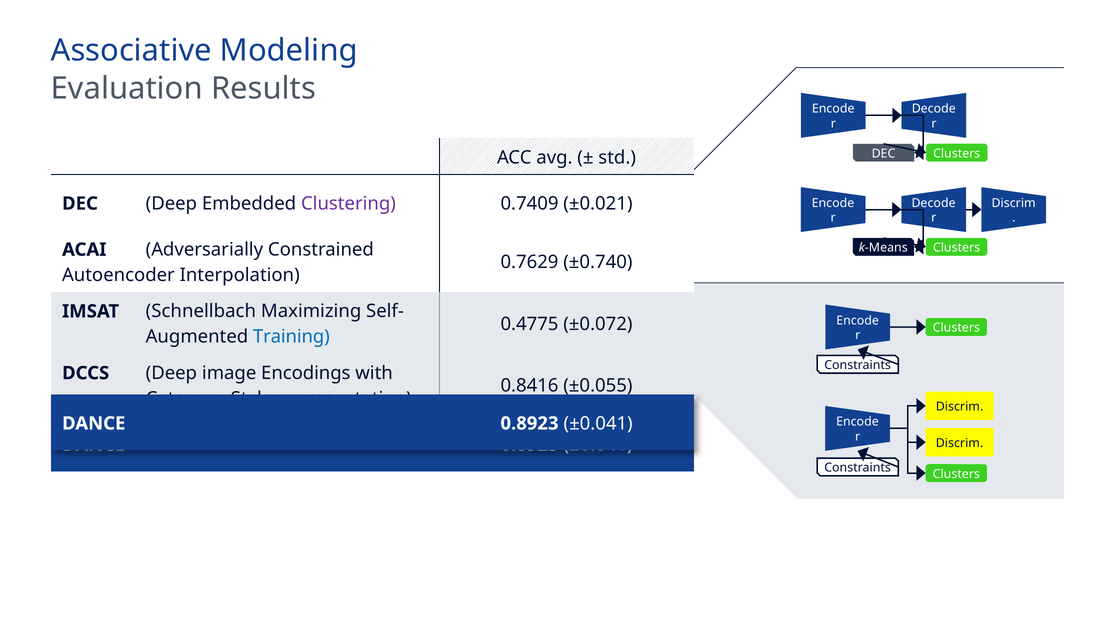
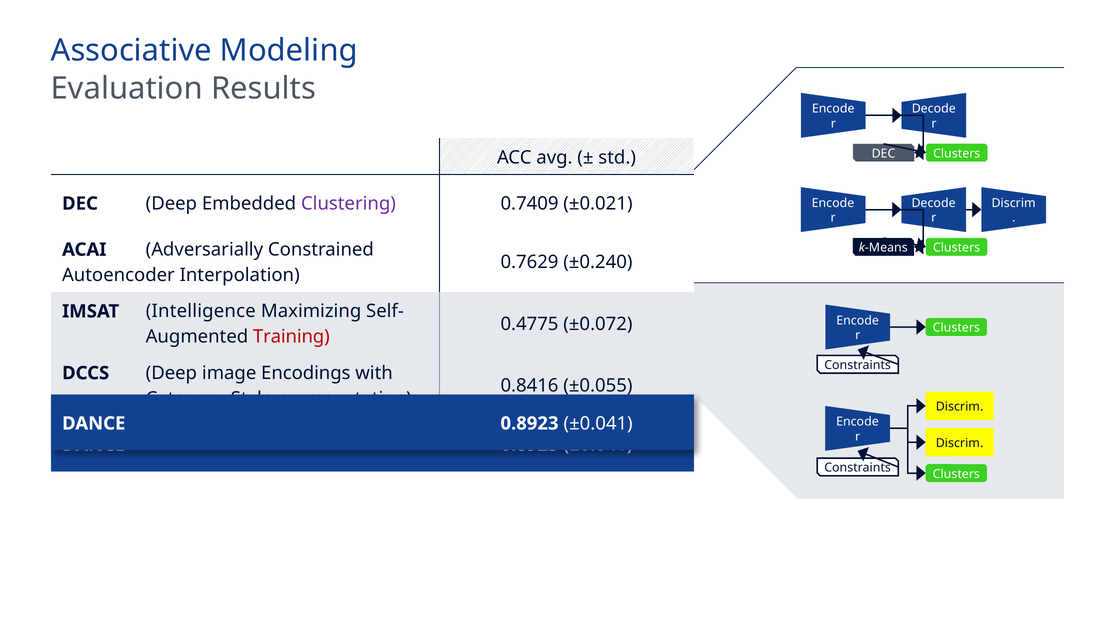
±0.740: ±0.740 -> ±0.240 (598, 262)
Schnellbach: Schnellbach -> Intelligence (201, 311)
Training colour: blue -> red (291, 337)
